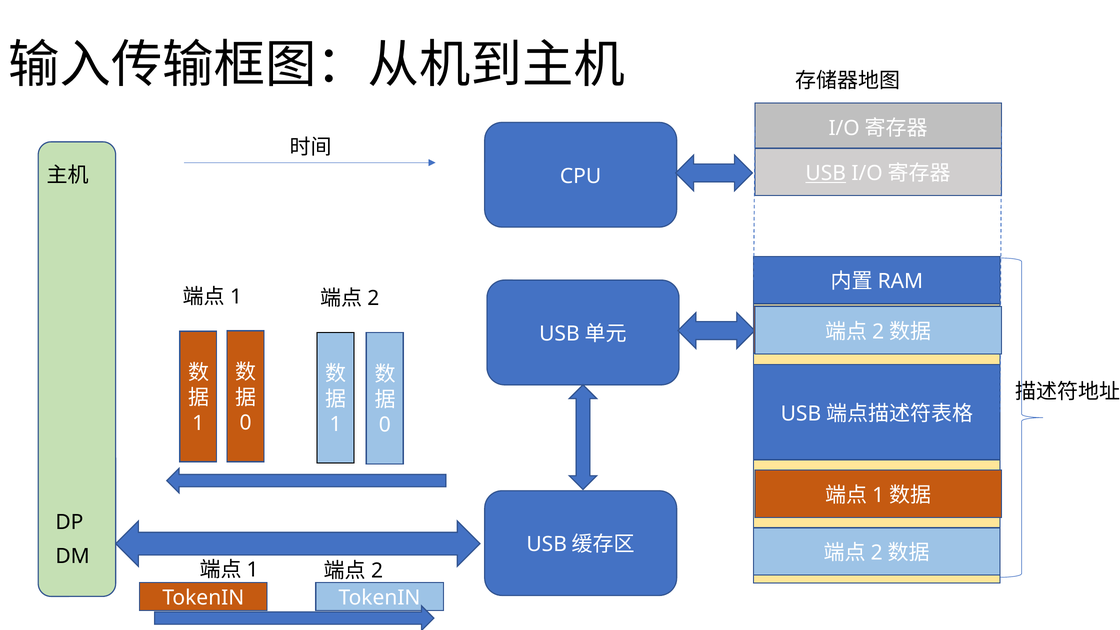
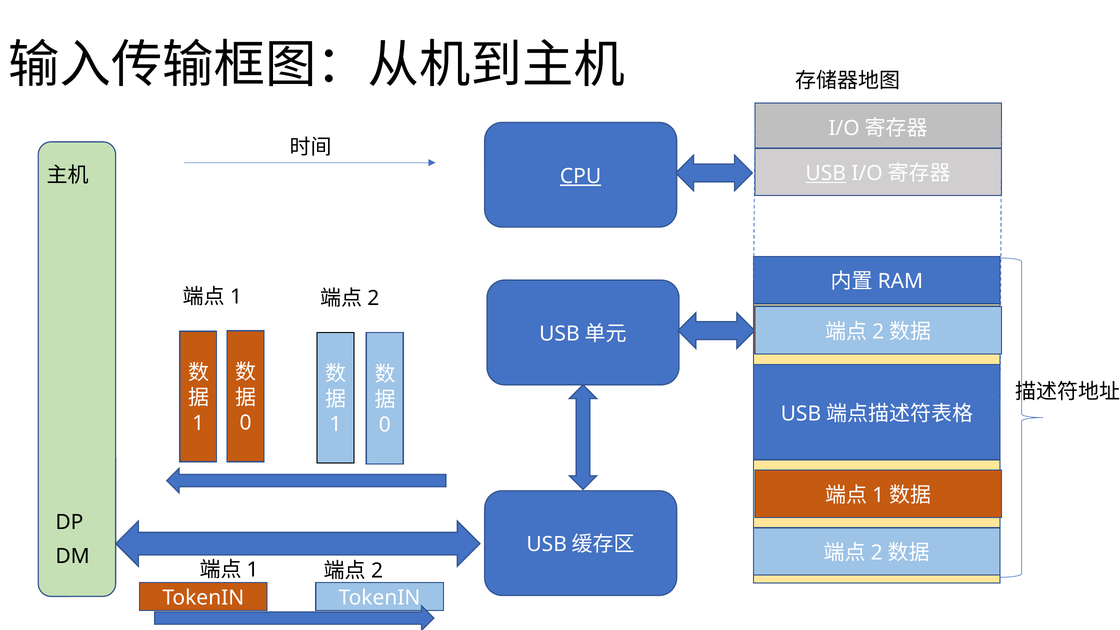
CPU underline: none -> present (581, 176)
